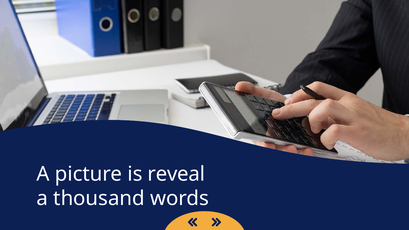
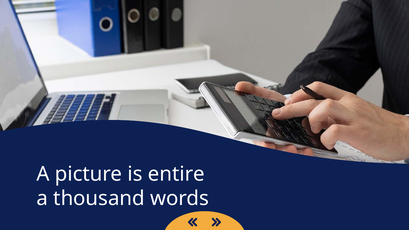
reveal: reveal -> entire (176, 174)
